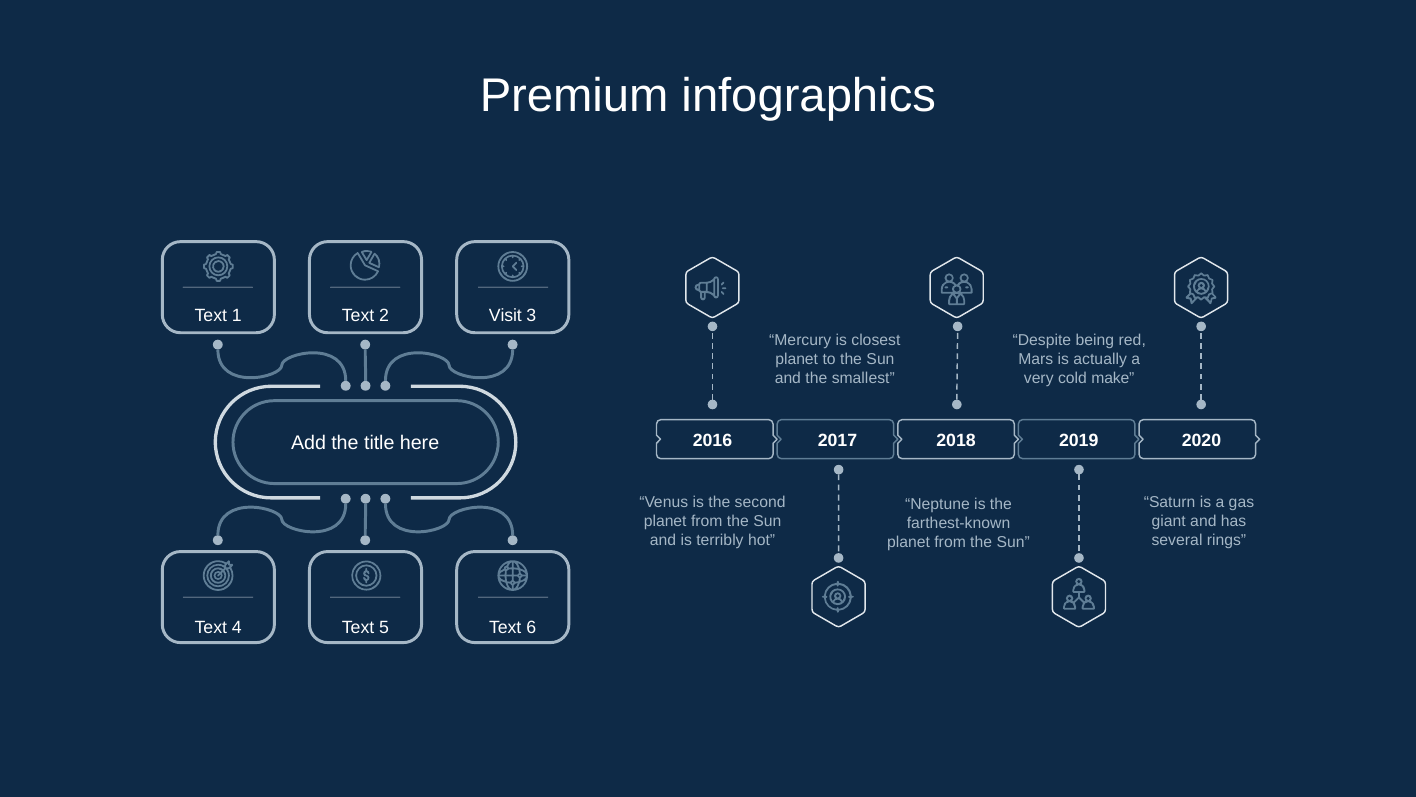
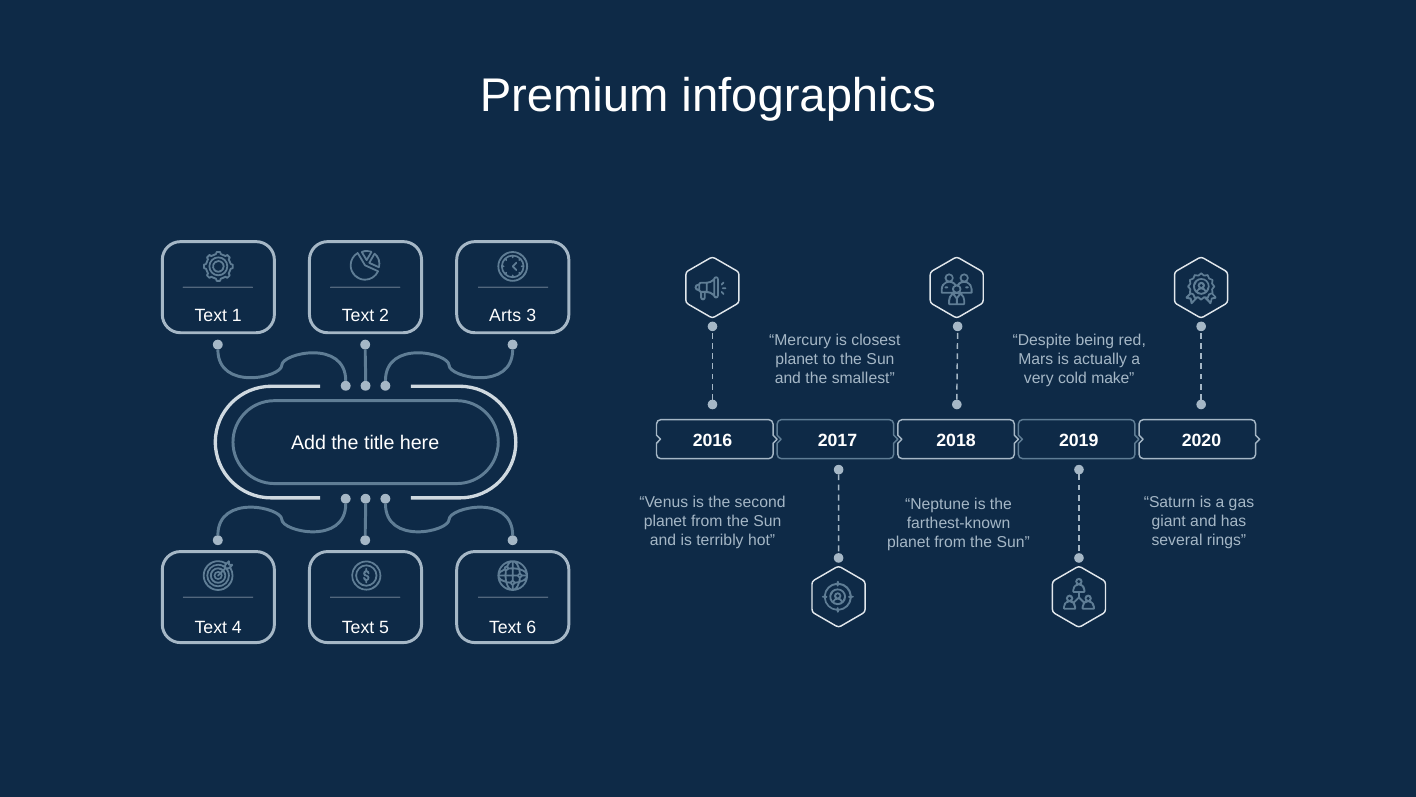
Visit: Visit -> Arts (505, 315)
